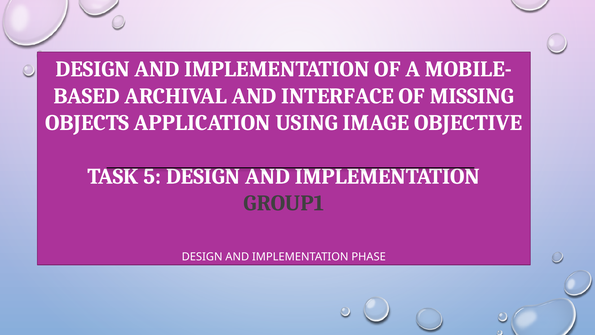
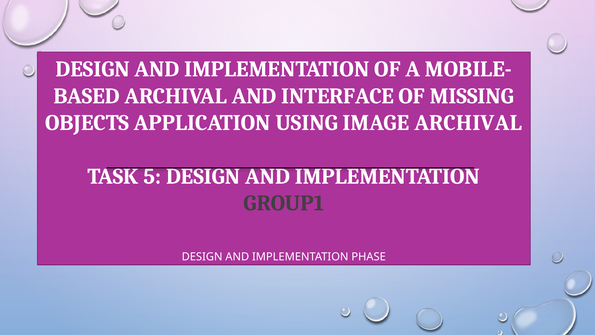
IMAGE OBJECTIVE: OBJECTIVE -> ARCHIVAL (468, 123)
